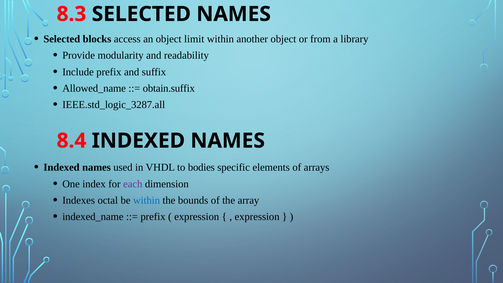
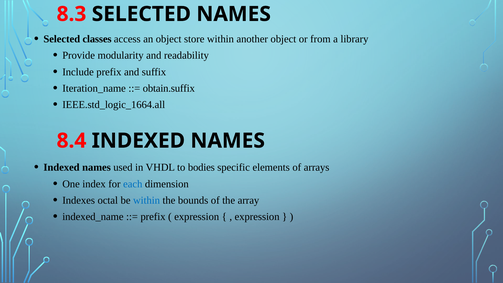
blocks: blocks -> classes (97, 39)
limit: limit -> store (194, 39)
Allowed_name: Allowed_name -> Iteration_name (94, 88)
IEEE.std_logic_3287.all: IEEE.std_logic_3287.all -> IEEE.std_logic_1664.all (114, 105)
each colour: purple -> blue (133, 184)
